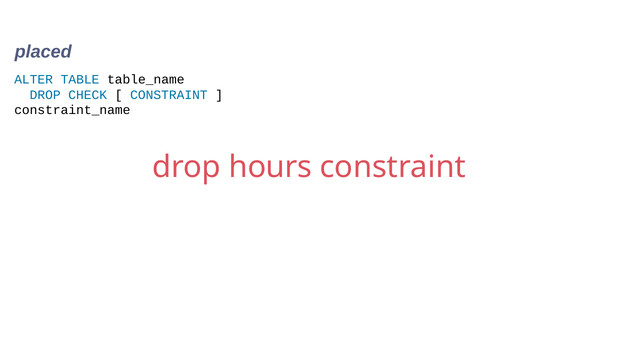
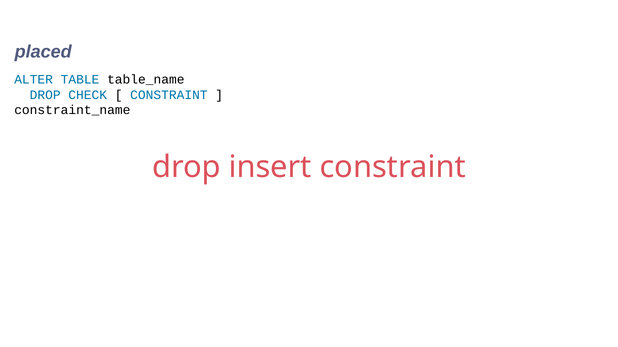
hours: hours -> insert (270, 168)
